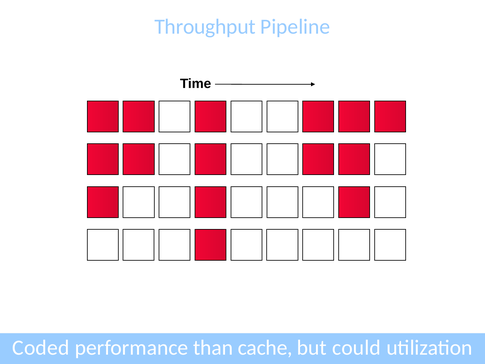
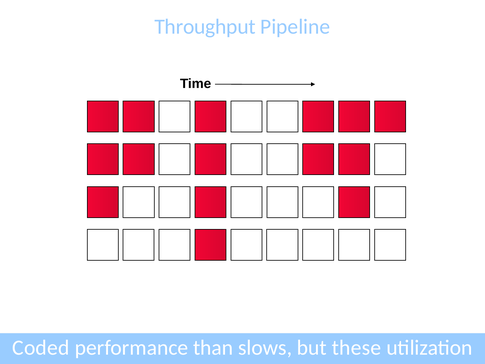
cache: cache -> slows (265, 347)
could: could -> these (356, 347)
